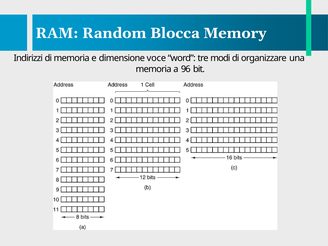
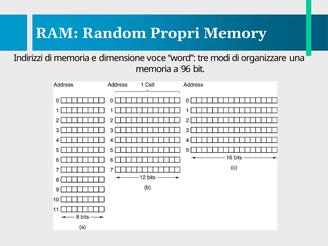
Blocca: Blocca -> Propri (175, 33)
